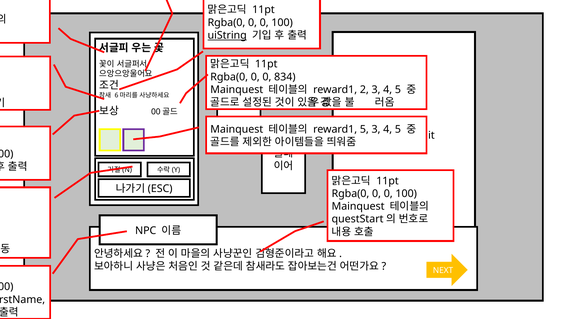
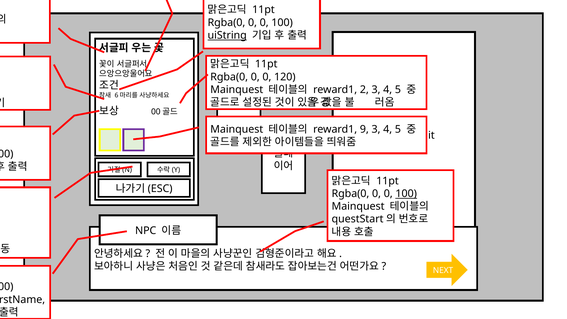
834: 834 -> 120 (285, 77)
reward1 5: 5 -> 9 (364, 129)
100 underline: none -> present (406, 194)
